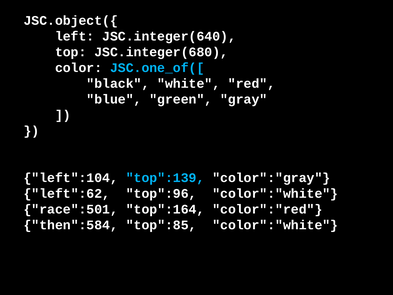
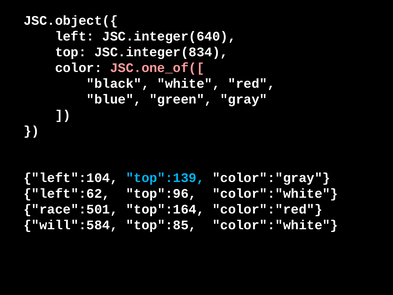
JSC.integer(680: JSC.integer(680 -> JSC.integer(834 (161, 52)
JSC.one_of([ colour: light blue -> pink (157, 68)
then":584: then":584 -> will":584 (71, 225)
